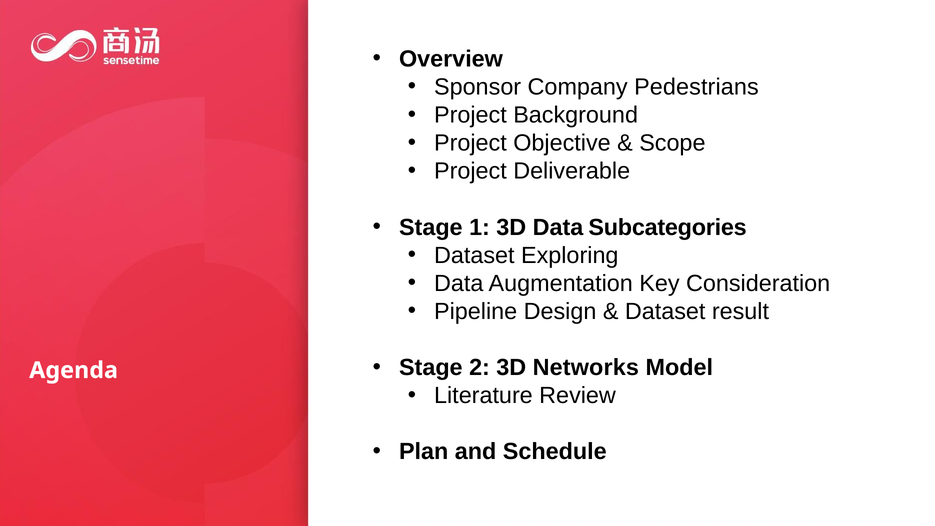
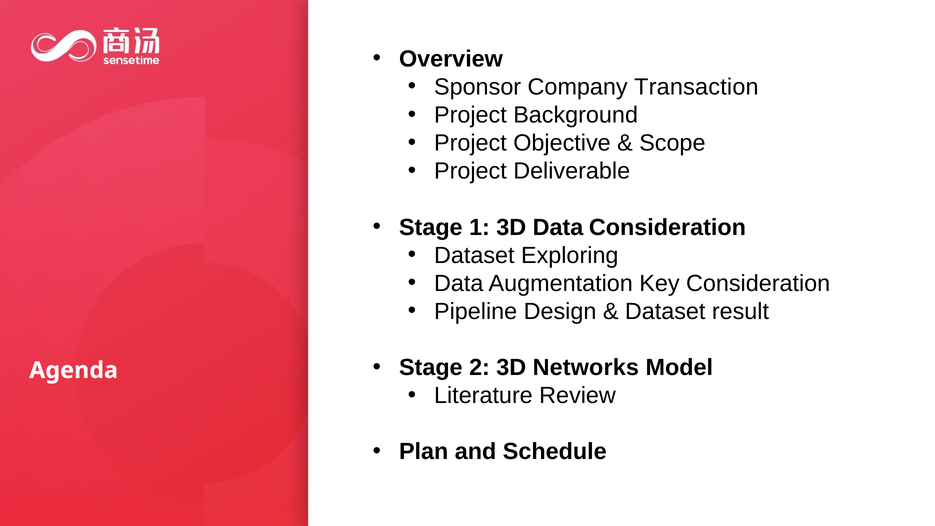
Pedestrians: Pedestrians -> Transaction (696, 87)
Data Subcategories: Subcategories -> Consideration (667, 227)
